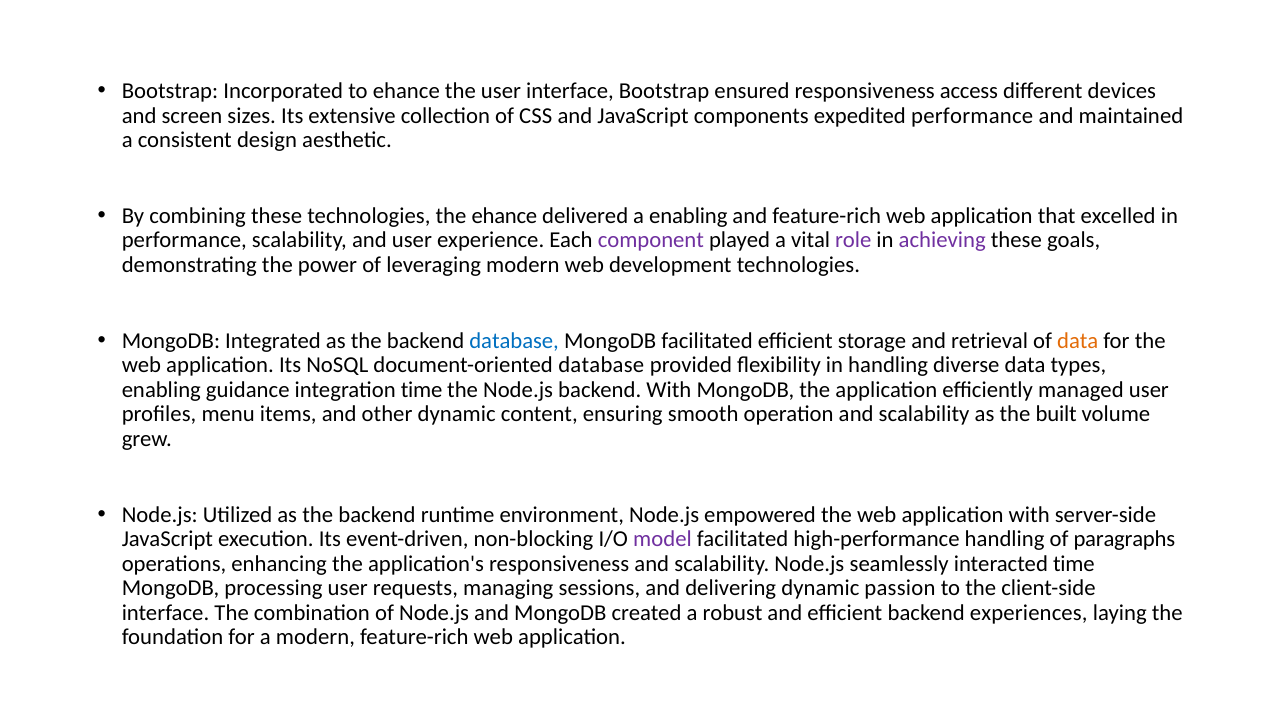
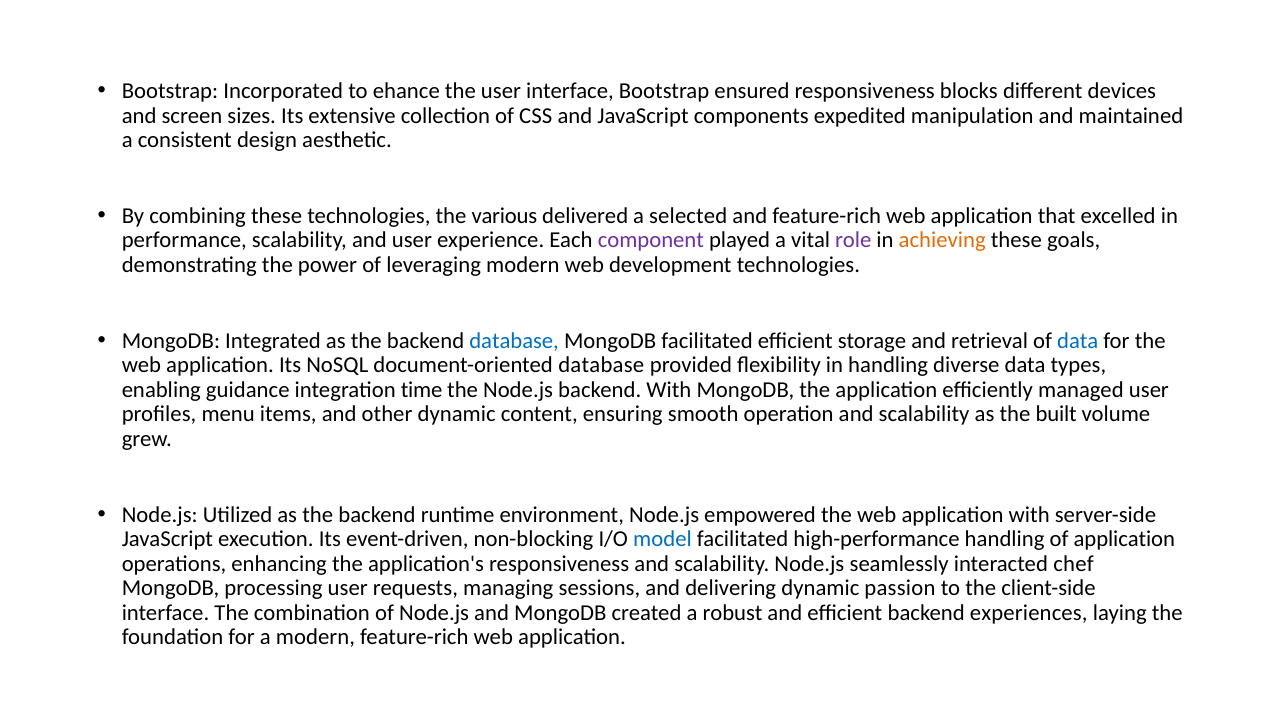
access: access -> blocks (969, 91)
expedited performance: performance -> manipulation (972, 116)
the ehance: ehance -> various (504, 216)
a enabling: enabling -> selected (688, 216)
achieving colour: purple -> orange (942, 240)
data colour: orange -> blue (1078, 341)
model colour: purple -> blue (662, 539)
of paragraphs: paragraphs -> application (1124, 539)
interacted time: time -> chef (1074, 564)
